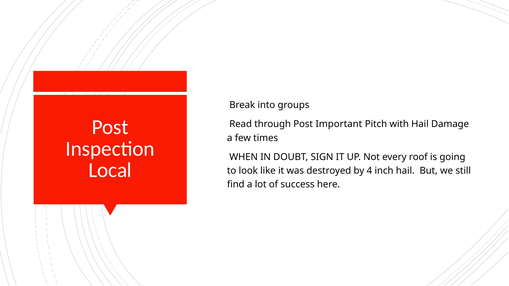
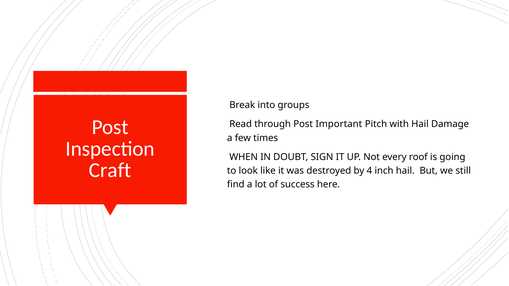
Local: Local -> Craft (110, 170)
